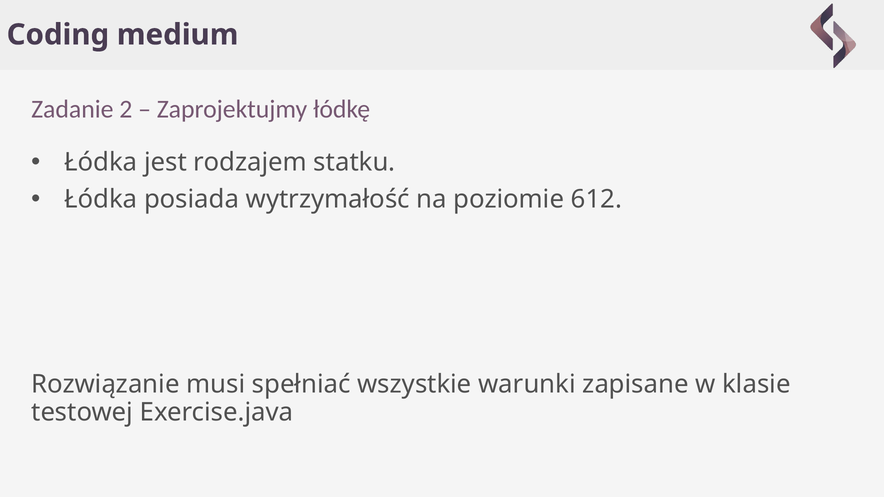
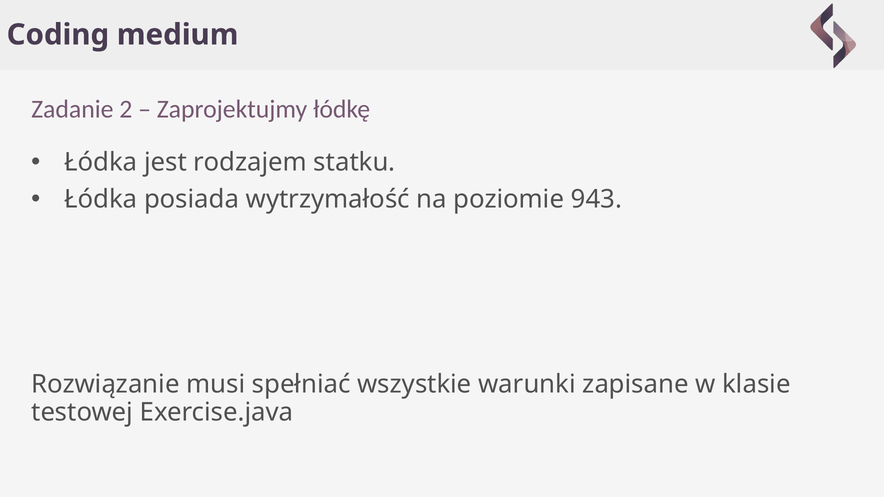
612: 612 -> 943 (596, 199)
